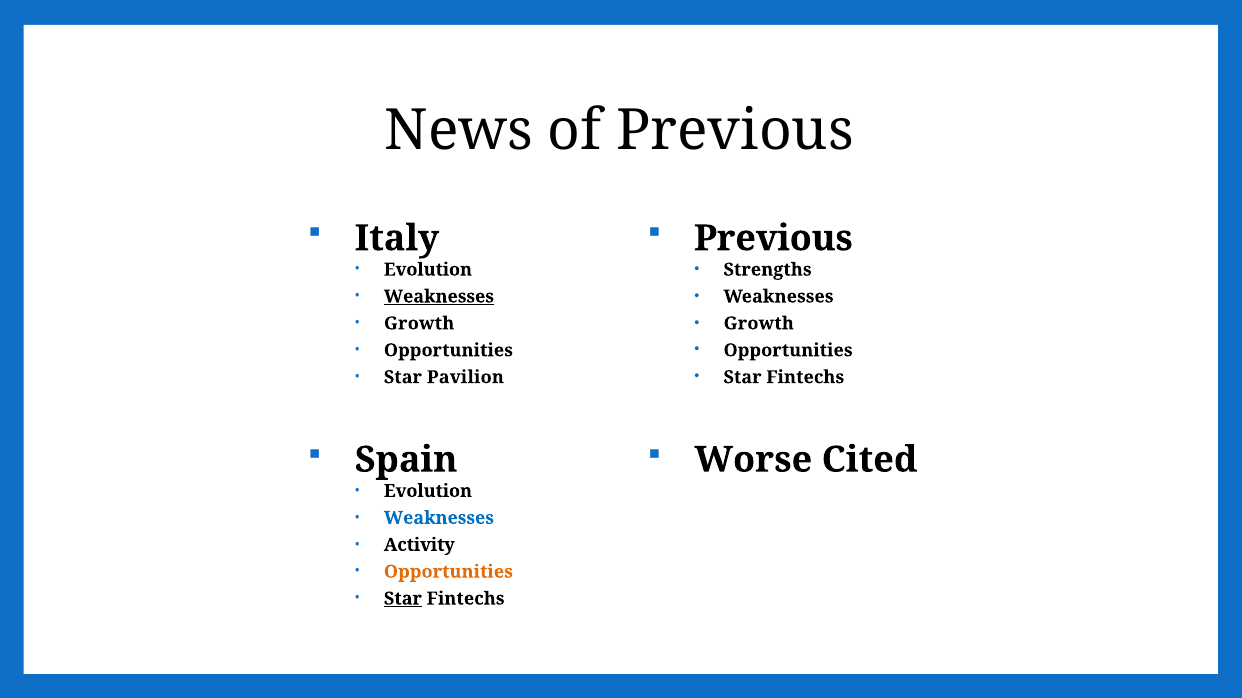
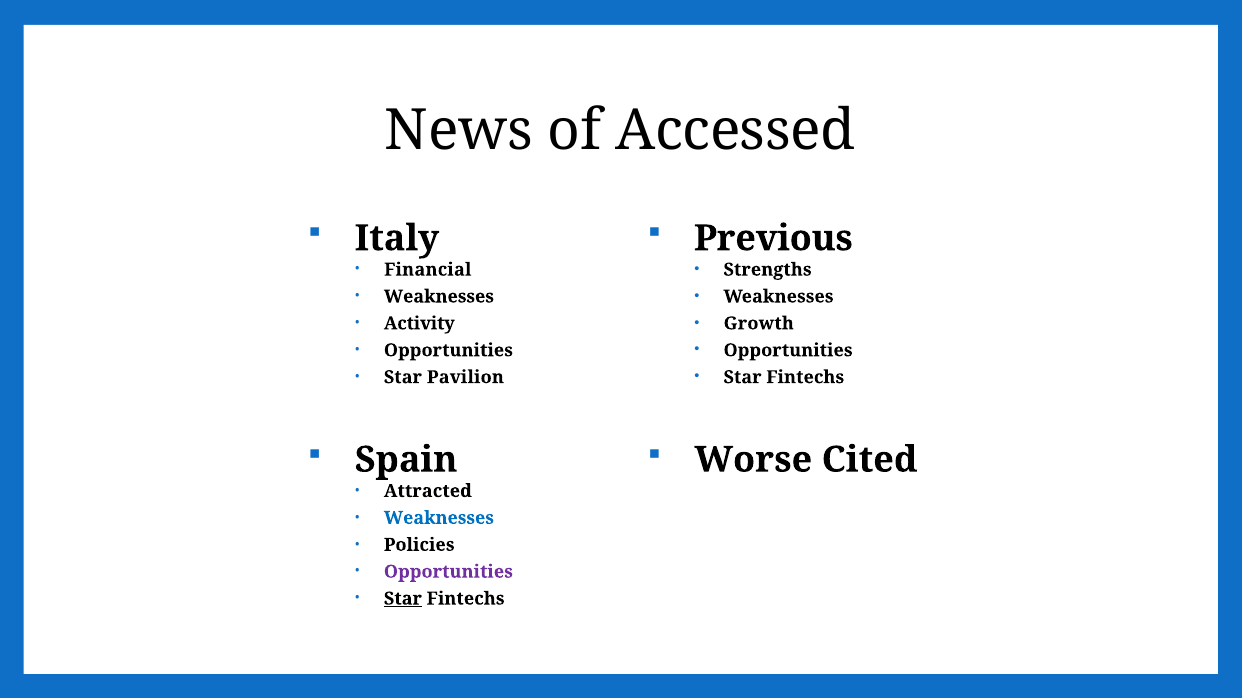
of Previous: Previous -> Accessed (735, 131)
Evolution: Evolution -> Financial (428, 270)
Weaknesses underline: present -> none (439, 297)
Growth: Growth -> Activity (419, 324)
Evolution: Evolution -> Attracted (428, 491)
Activity: Activity -> Policies (419, 545)
Opportunities colour: orange -> purple (448, 572)
